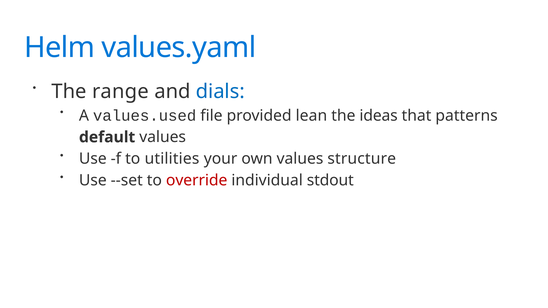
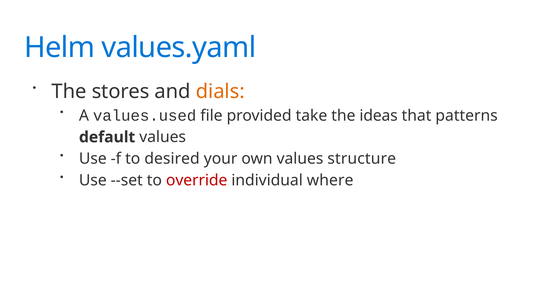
range: range -> stores (121, 92)
dials colour: blue -> orange (220, 92)
lean: lean -> take (311, 116)
utilities: utilities -> desired (172, 159)
stdout: stdout -> where (330, 180)
